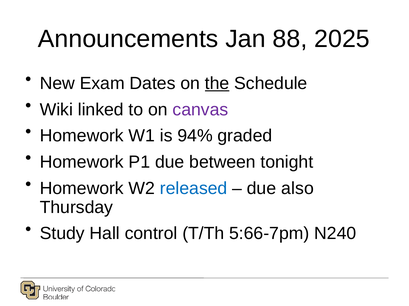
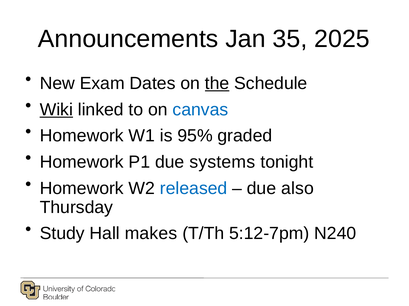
88: 88 -> 35 (290, 39)
Wiki underline: none -> present (56, 110)
canvas colour: purple -> blue (200, 110)
94%: 94% -> 95% (195, 136)
between: between -> systems (222, 162)
control: control -> makes (151, 234)
5:66-7pm: 5:66-7pm -> 5:12-7pm (269, 234)
